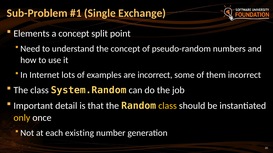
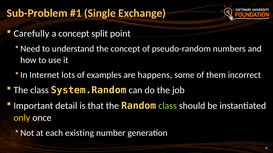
Elements: Elements -> Carefully (31, 34)
are incorrect: incorrect -> happens (155, 75)
class colour: yellow -> light green (168, 106)
